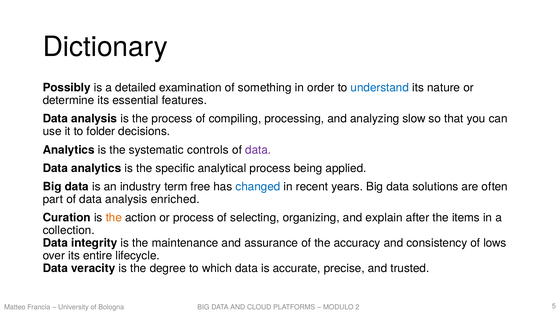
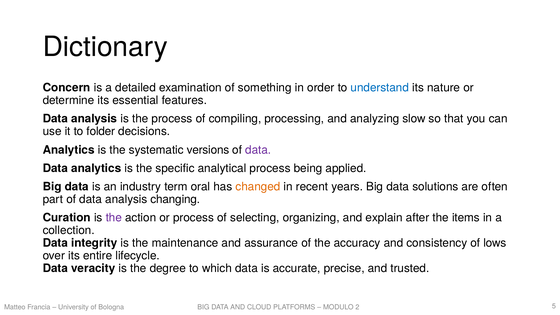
Possibly: Possibly -> Concern (67, 88)
controls: controls -> versions (208, 150)
free: free -> oral (200, 187)
changed colour: blue -> orange (258, 187)
enriched: enriched -> changing (175, 199)
the colour: orange -> purple (114, 218)
